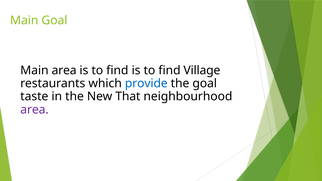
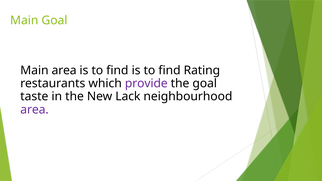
Village: Village -> Rating (202, 70)
provide colour: blue -> purple (146, 84)
That: That -> Lack (128, 97)
